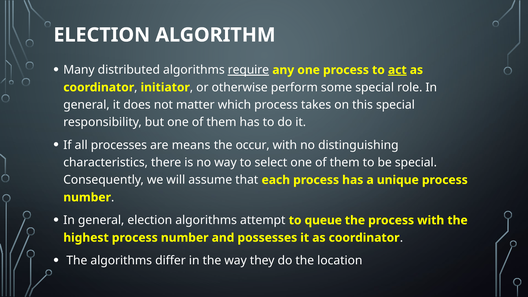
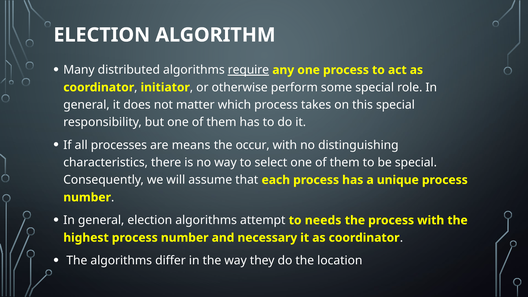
act underline: present -> none (397, 70)
queue: queue -> needs (323, 220)
possesses: possesses -> necessary (267, 238)
